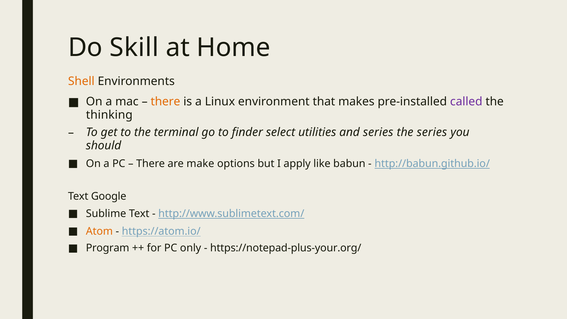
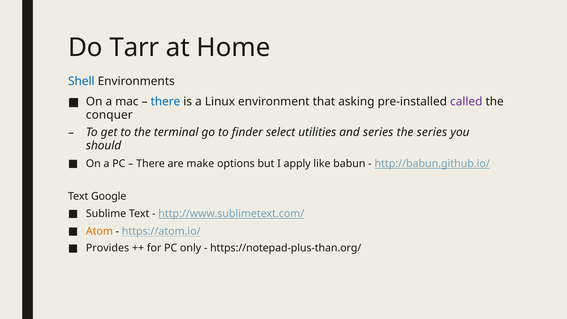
Skill: Skill -> Tarr (134, 48)
Shell colour: orange -> blue (81, 81)
there colour: orange -> blue (165, 102)
makes: makes -> asking (356, 102)
thinking: thinking -> conquer (109, 115)
Program: Program -> Provides (108, 248)
https://notepad-plus-your.org/: https://notepad-plus-your.org/ -> https://notepad-plus-than.org/ (286, 248)
